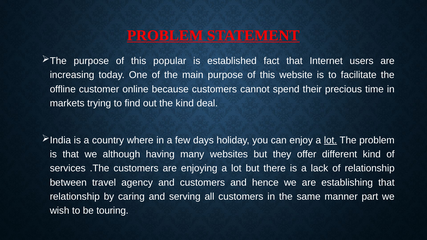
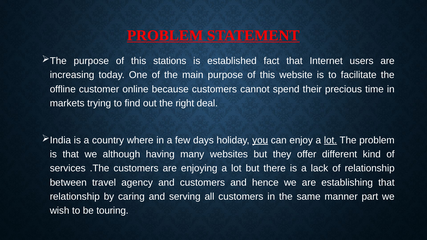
popular: popular -> stations (170, 61)
the kind: kind -> right (185, 103)
you underline: none -> present (260, 140)
